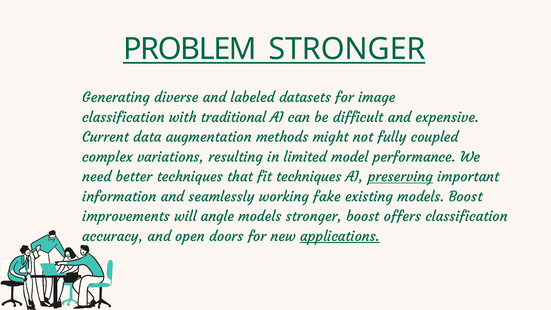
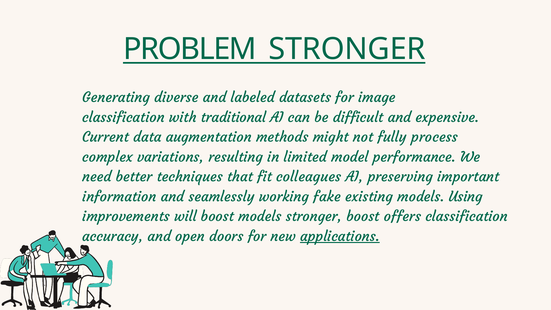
coupled: coupled -> process (435, 137)
fit techniques: techniques -> colleagues (309, 177)
preserving underline: present -> none (400, 177)
models Boost: Boost -> Using (466, 197)
will angle: angle -> boost (217, 216)
